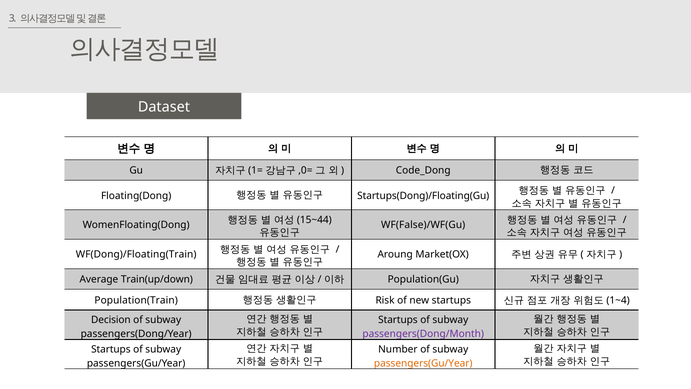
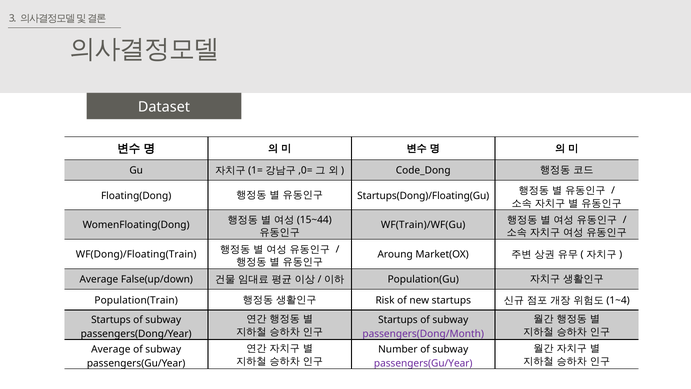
WF(False)/WF(Gu: WF(False)/WF(Gu -> WF(Train)/WF(Gu (423, 225)
Train(up/down: Train(up/down -> False(up/down (157, 279)
Decision: Decision -> Startups (111, 320)
Startups: Startups -> Average (111, 349)
passengers(Gu/Year colour: orange -> purple (423, 363)
